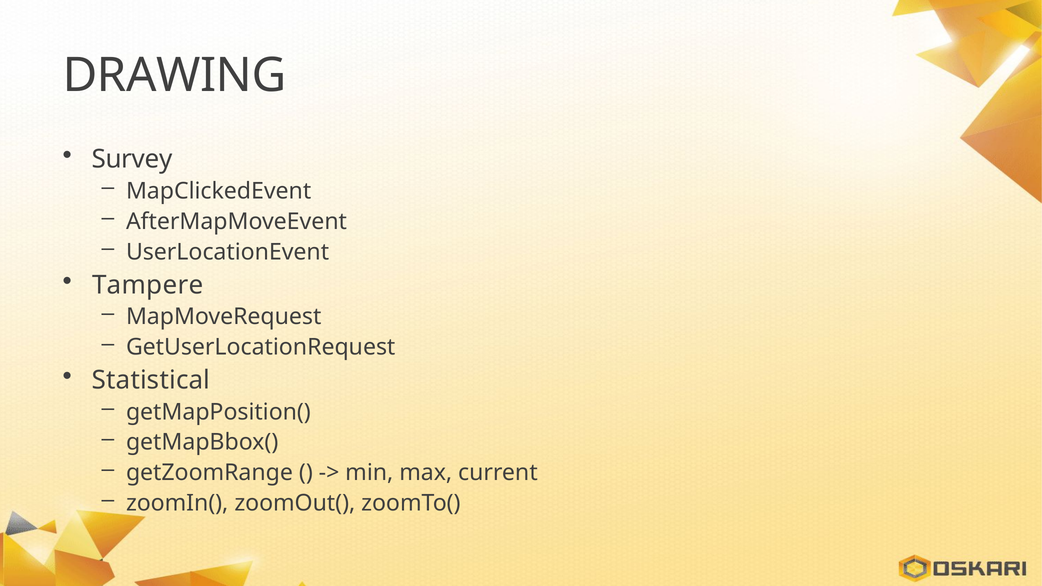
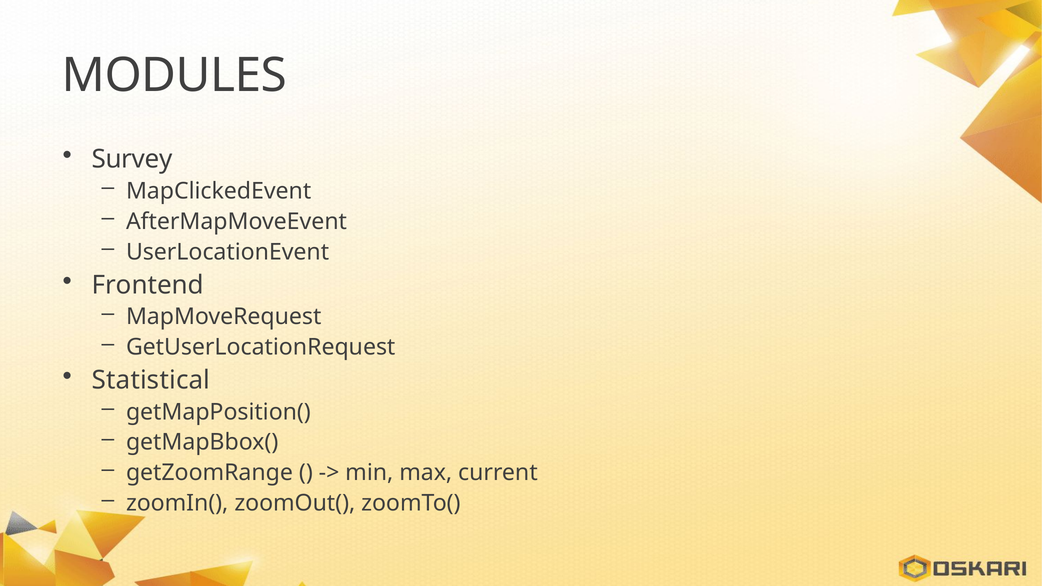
DRAWING: DRAWING -> MODULES (174, 76)
Tampere: Tampere -> Frontend (148, 285)
